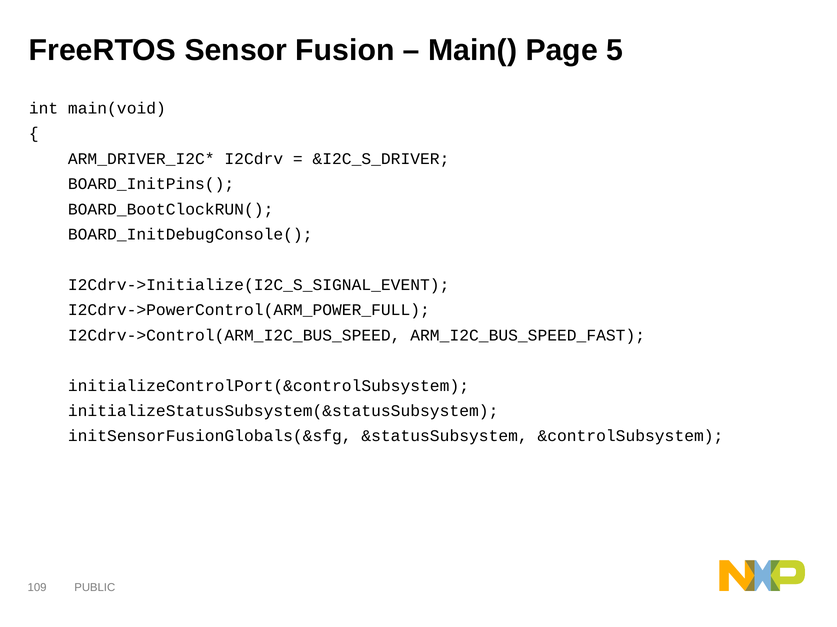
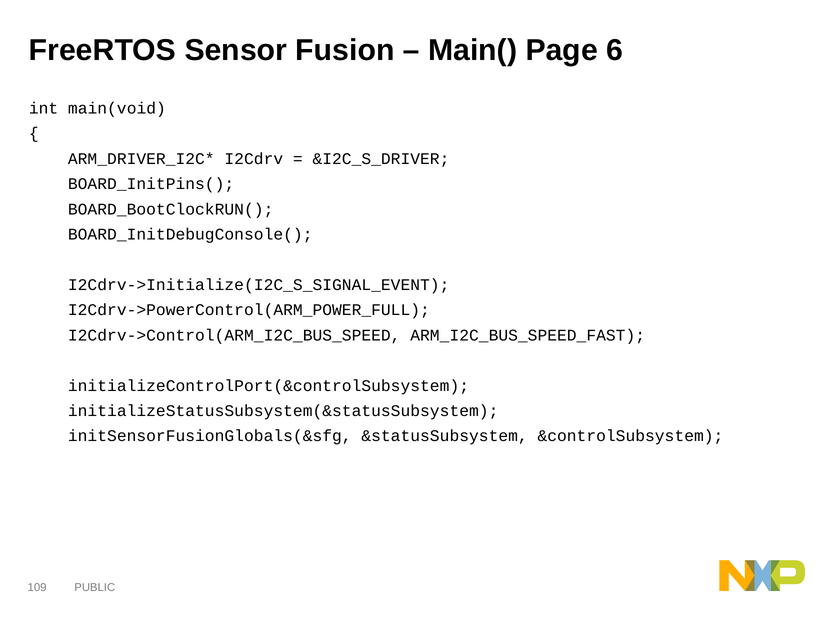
5: 5 -> 6 (615, 50)
